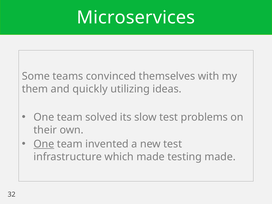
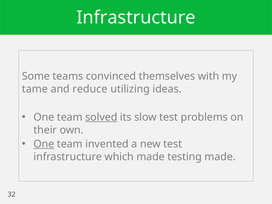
Microservices: Microservices -> Infrastructure (136, 17)
them: them -> tame (35, 89)
quickly: quickly -> reduce (90, 89)
solved underline: none -> present (101, 117)
